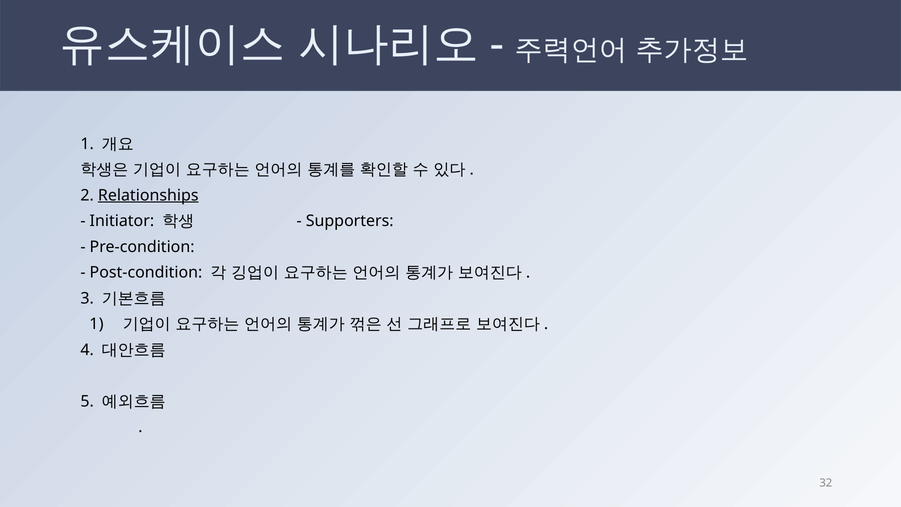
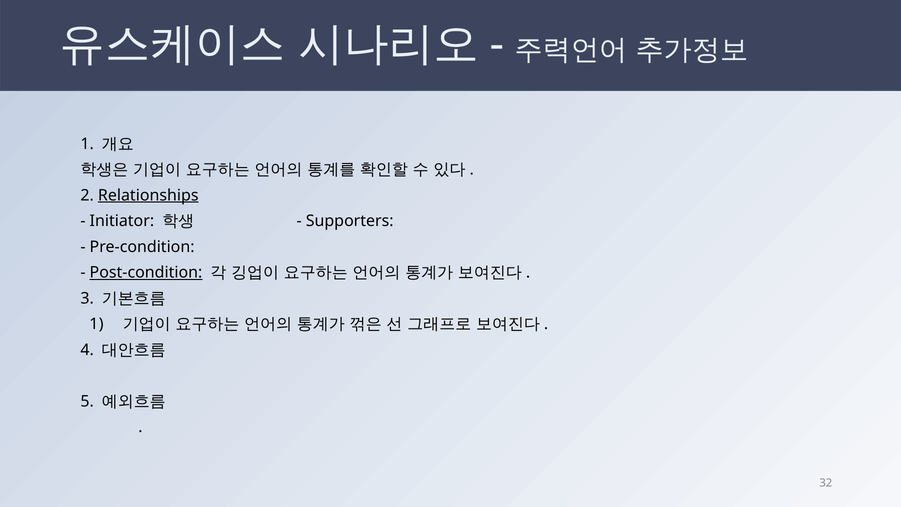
Post-condition underline: none -> present (146, 272)
